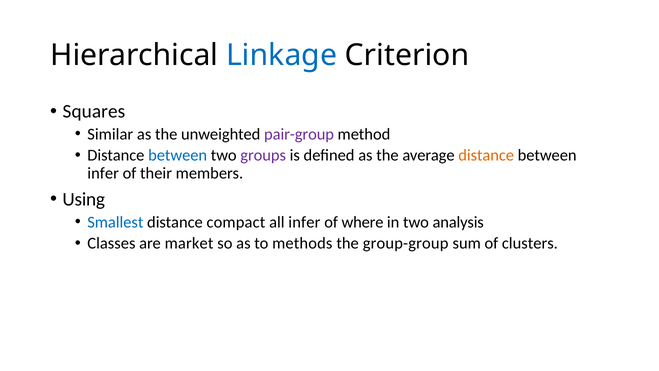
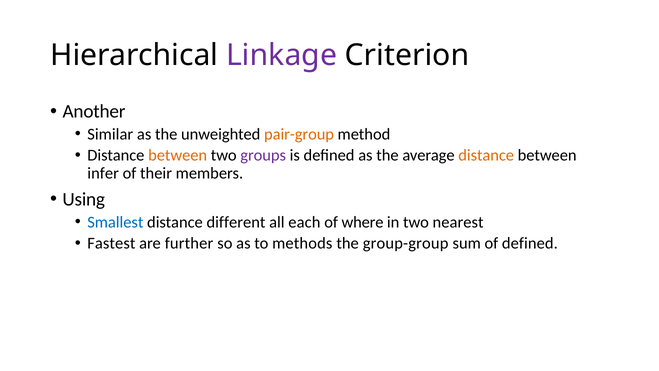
Linkage colour: blue -> purple (282, 55)
Squares: Squares -> Another (94, 111)
pair-group colour: purple -> orange (299, 134)
between colour: blue -> orange (178, 155)
compact: compact -> different (236, 222)
all infer: infer -> each (304, 222)
analysis: analysis -> nearest (458, 222)
Classes: Classes -> Fastest (111, 243)
market: market -> further (189, 243)
of clusters: clusters -> defined (530, 243)
